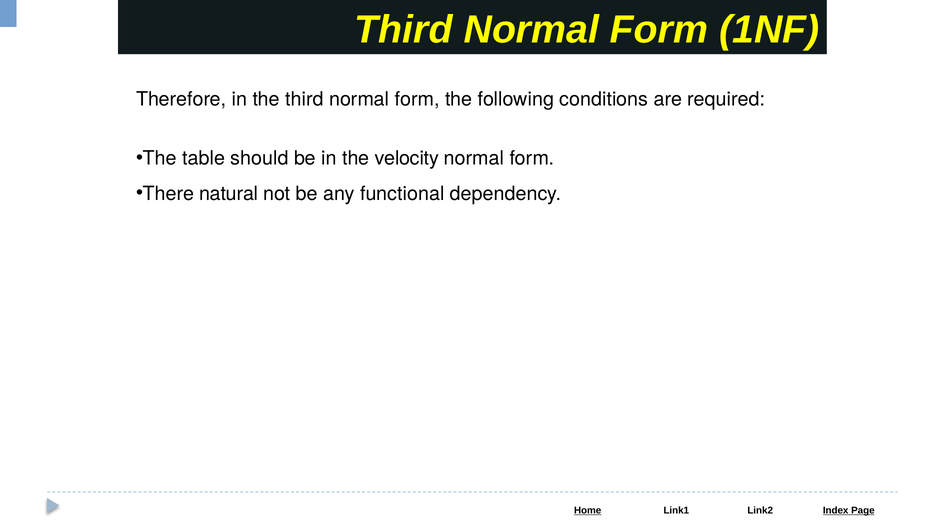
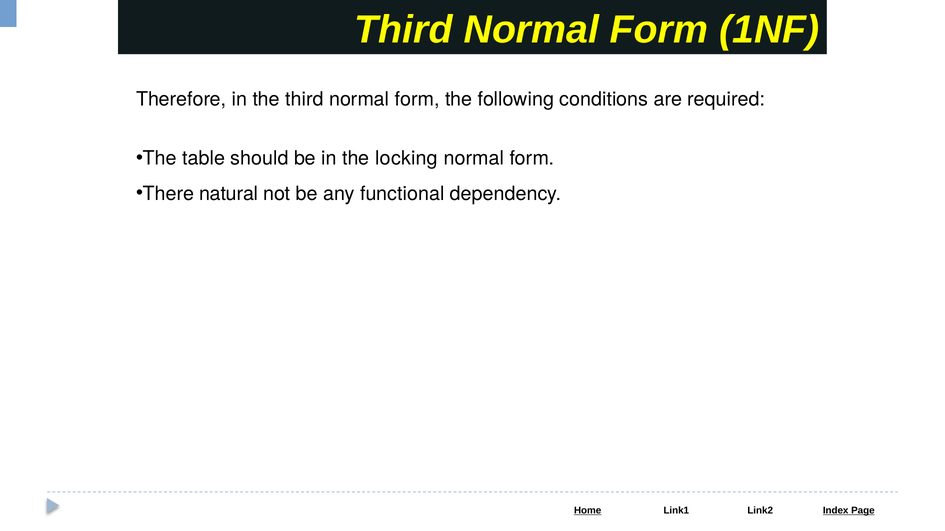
velocity: velocity -> locking (407, 158)
